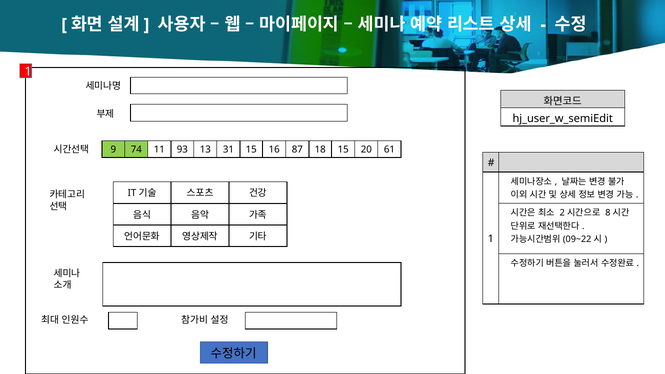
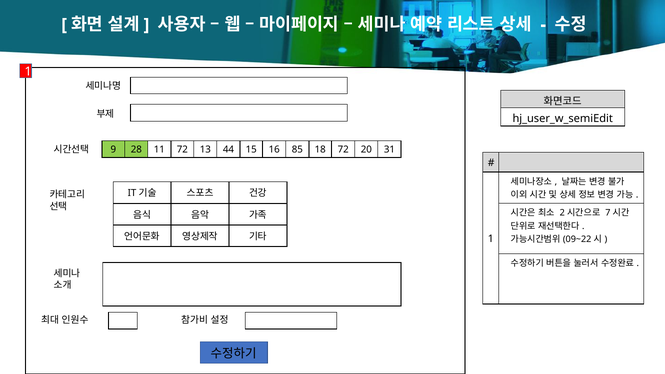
74: 74 -> 28 (136, 150)
11 93: 93 -> 72 (182, 150)
31: 31 -> 44 (228, 150)
87: 87 -> 85 (297, 150)
18 15: 15 -> 72 (343, 150)
61: 61 -> 31 (389, 150)
8: 8 -> 7 (608, 213)
